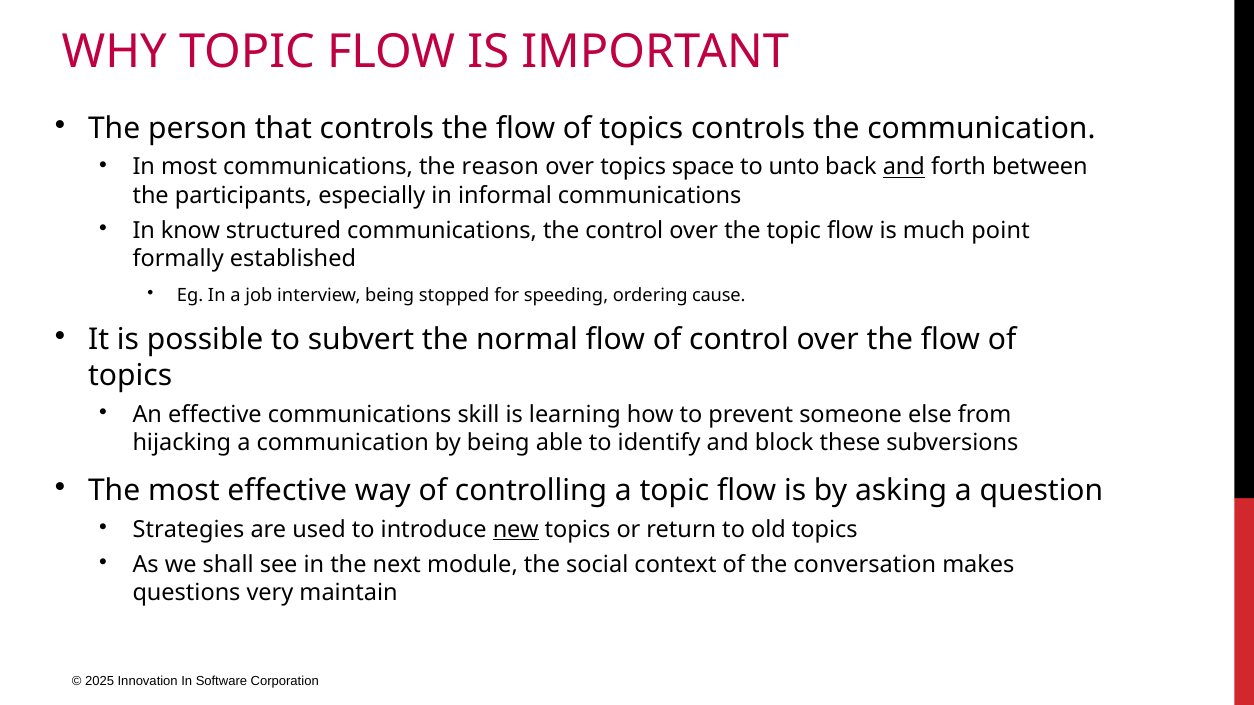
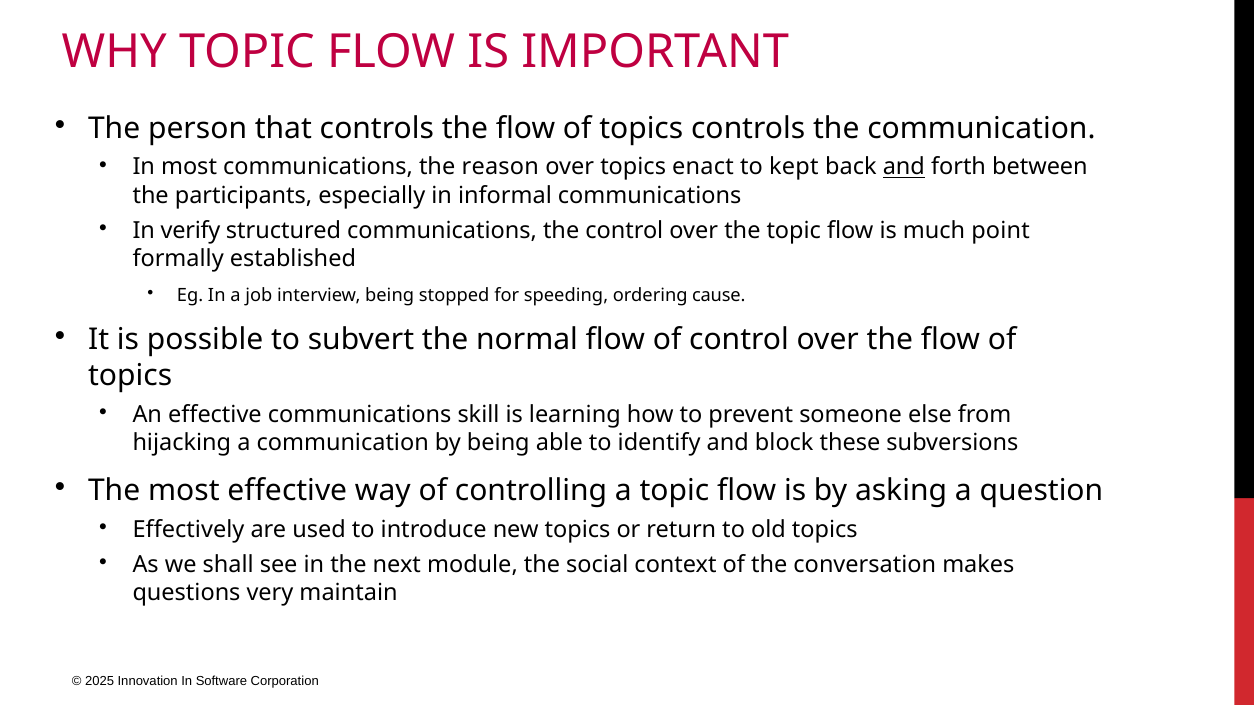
space: space -> enact (703, 167)
unto: unto -> kept (794, 167)
know: know -> verify (191, 231)
Strategies: Strategies -> Effectively (188, 530)
new underline: present -> none (516, 530)
